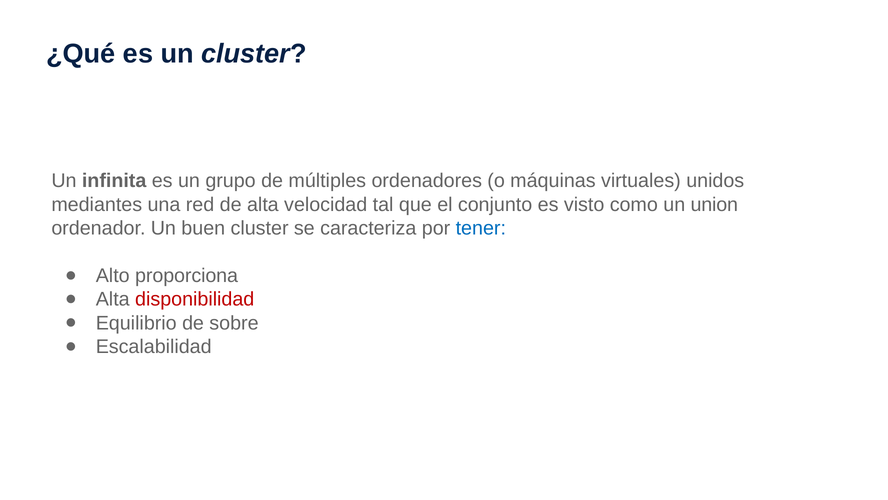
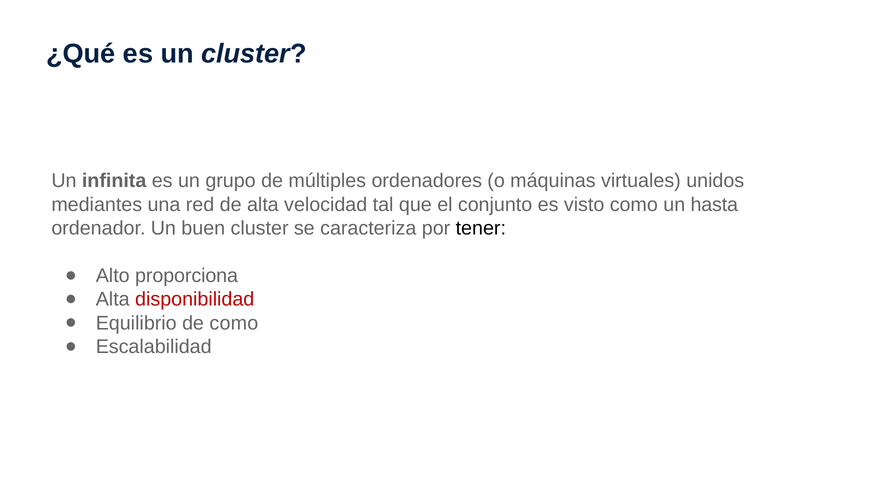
union: union -> hasta (714, 204)
tener colour: blue -> black (481, 228)
de sobre: sobre -> como (234, 323)
